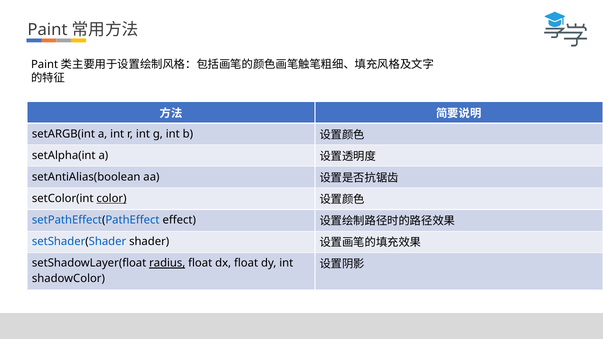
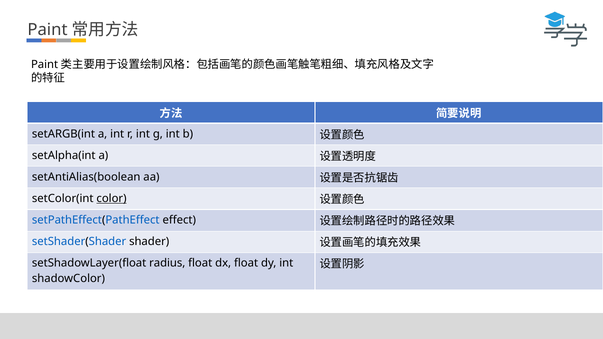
radius underline: present -> none (167, 263)
